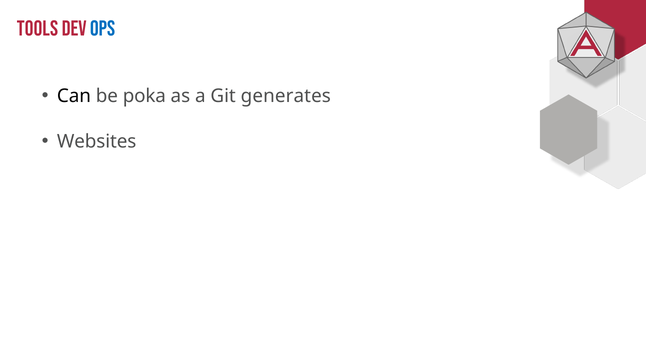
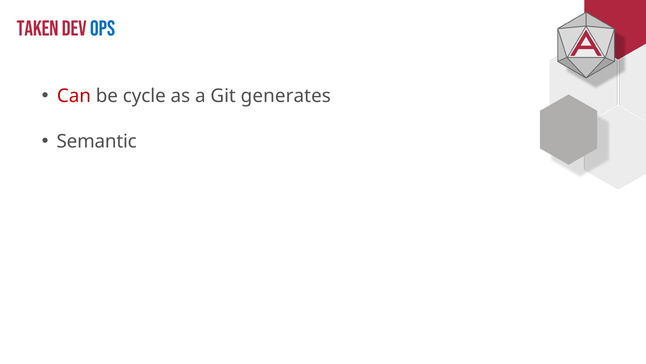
TOOLS: TOOLS -> TAKEN (38, 28)
Can colour: black -> red (74, 96)
poka: poka -> cycle (144, 96)
Websites: Websites -> Semantic (97, 141)
